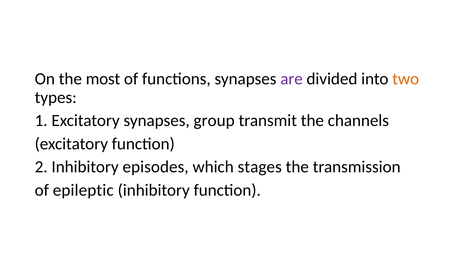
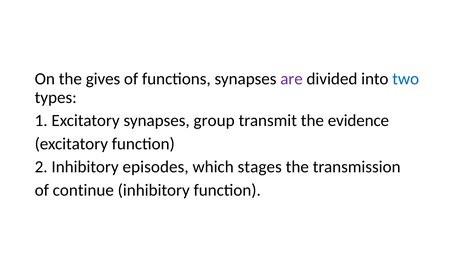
most: most -> gives (103, 79)
two colour: orange -> blue (406, 79)
channels: channels -> evidence (358, 121)
epileptic: epileptic -> continue (83, 190)
